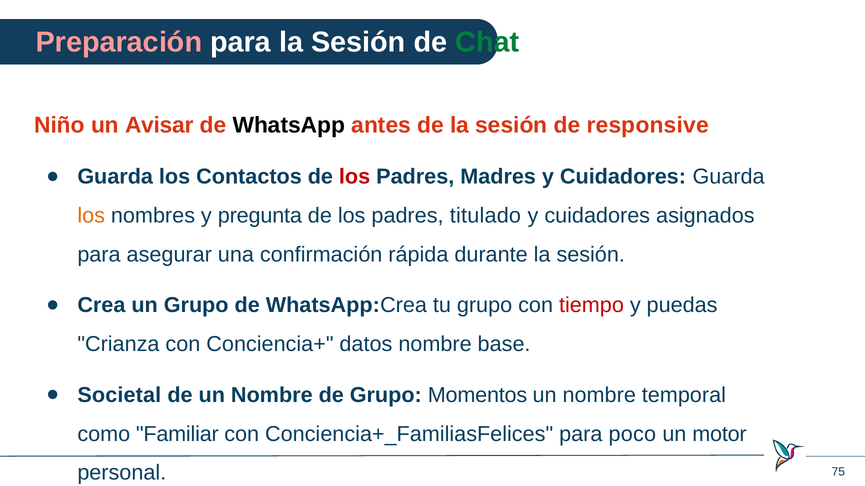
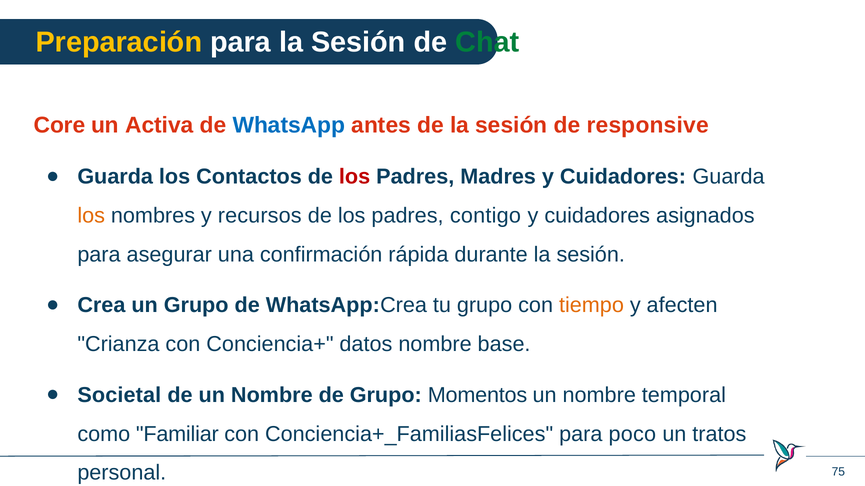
Preparación colour: pink -> yellow (119, 42)
Niño: Niño -> Core (60, 125)
Avisar: Avisar -> Activa (159, 125)
WhatsApp colour: black -> blue (289, 125)
pregunta: pregunta -> recursos (260, 216)
titulado: titulado -> contigo (485, 216)
tiempo colour: red -> orange (591, 306)
puedas: puedas -> afecten (682, 306)
motor: motor -> tratos (719, 434)
